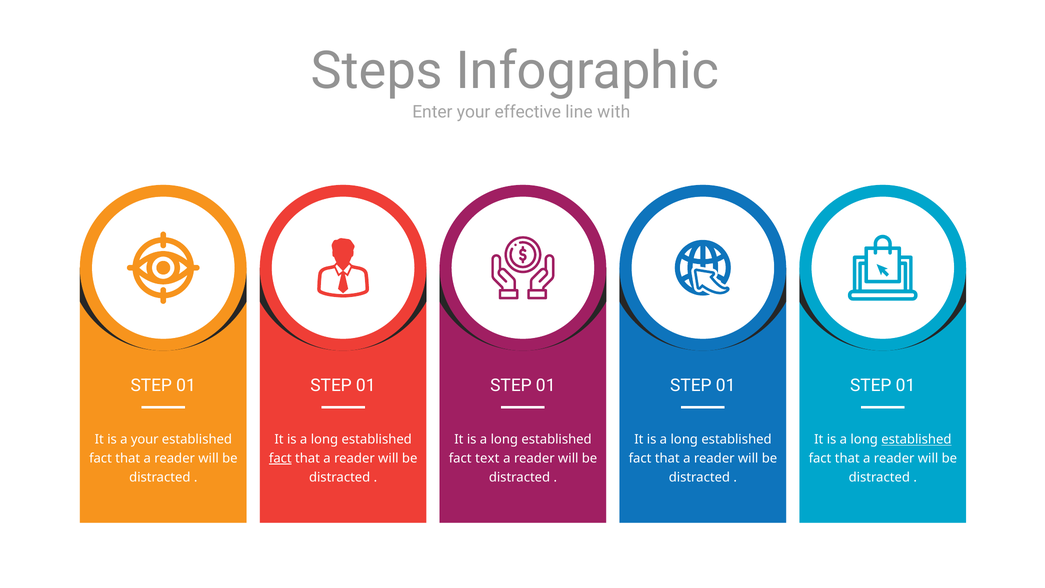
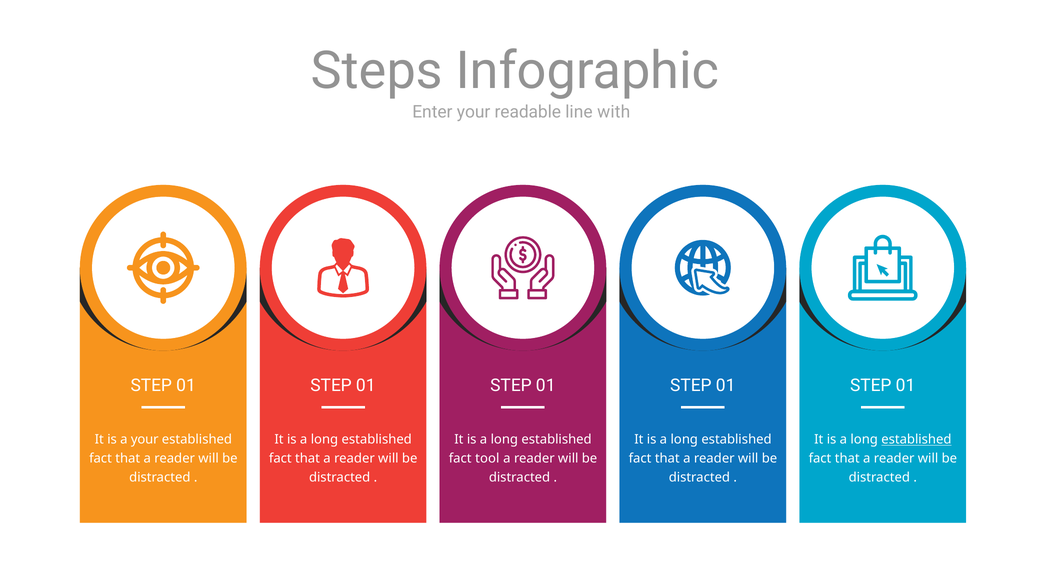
effective: effective -> readable (528, 112)
fact underline: present -> none (280, 458)
text: text -> tool (487, 458)
